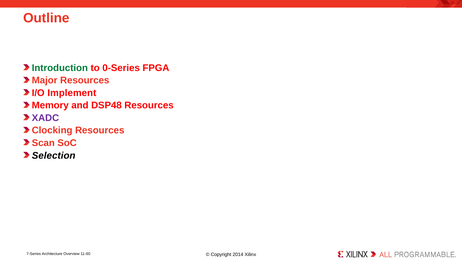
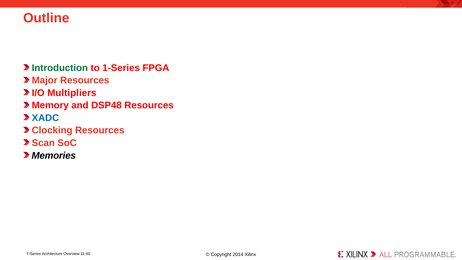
0-Series: 0-Series -> 1-Series (121, 68)
Implement: Implement -> Multipliers (72, 93)
XADC colour: purple -> blue (45, 118)
Selection: Selection -> Memories (54, 155)
